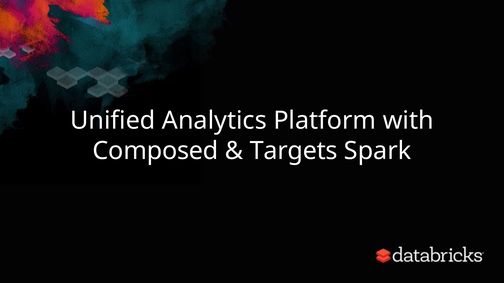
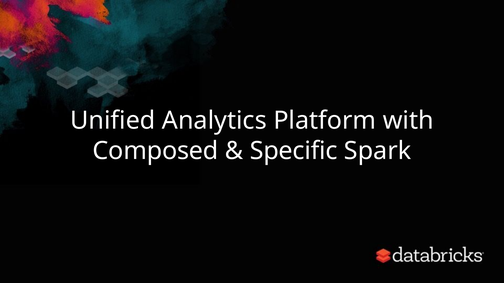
Targets: Targets -> Specific (294, 151)
